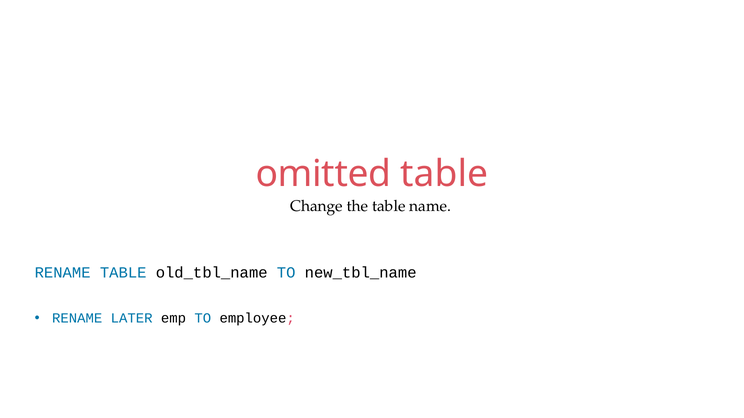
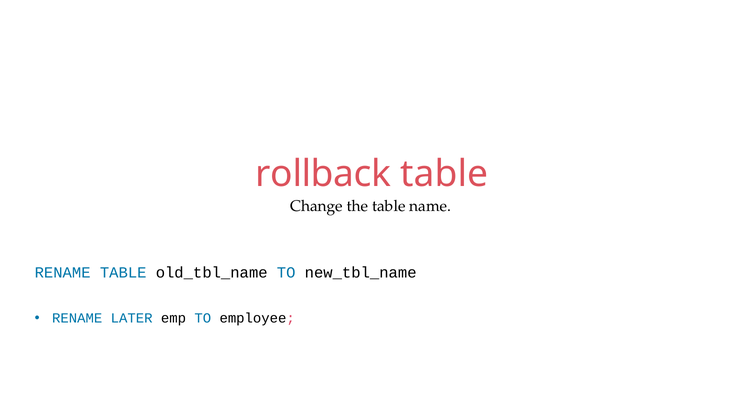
omitted: omitted -> rollback (323, 174)
